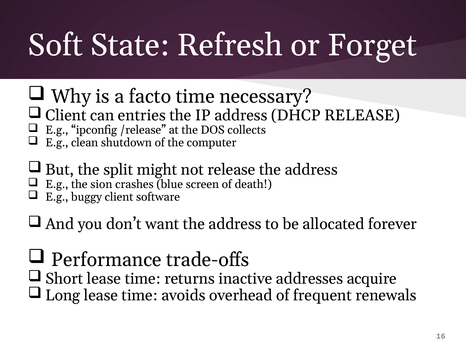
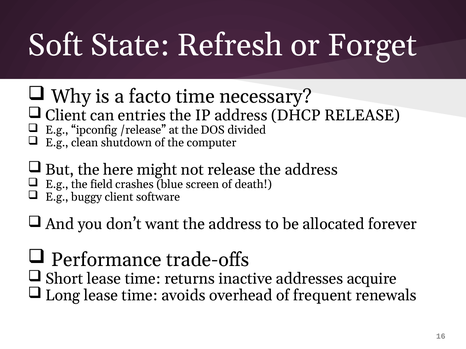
collects: collects -> divided (247, 130)
split: split -> here (118, 170)
sion: sion -> field (101, 185)
